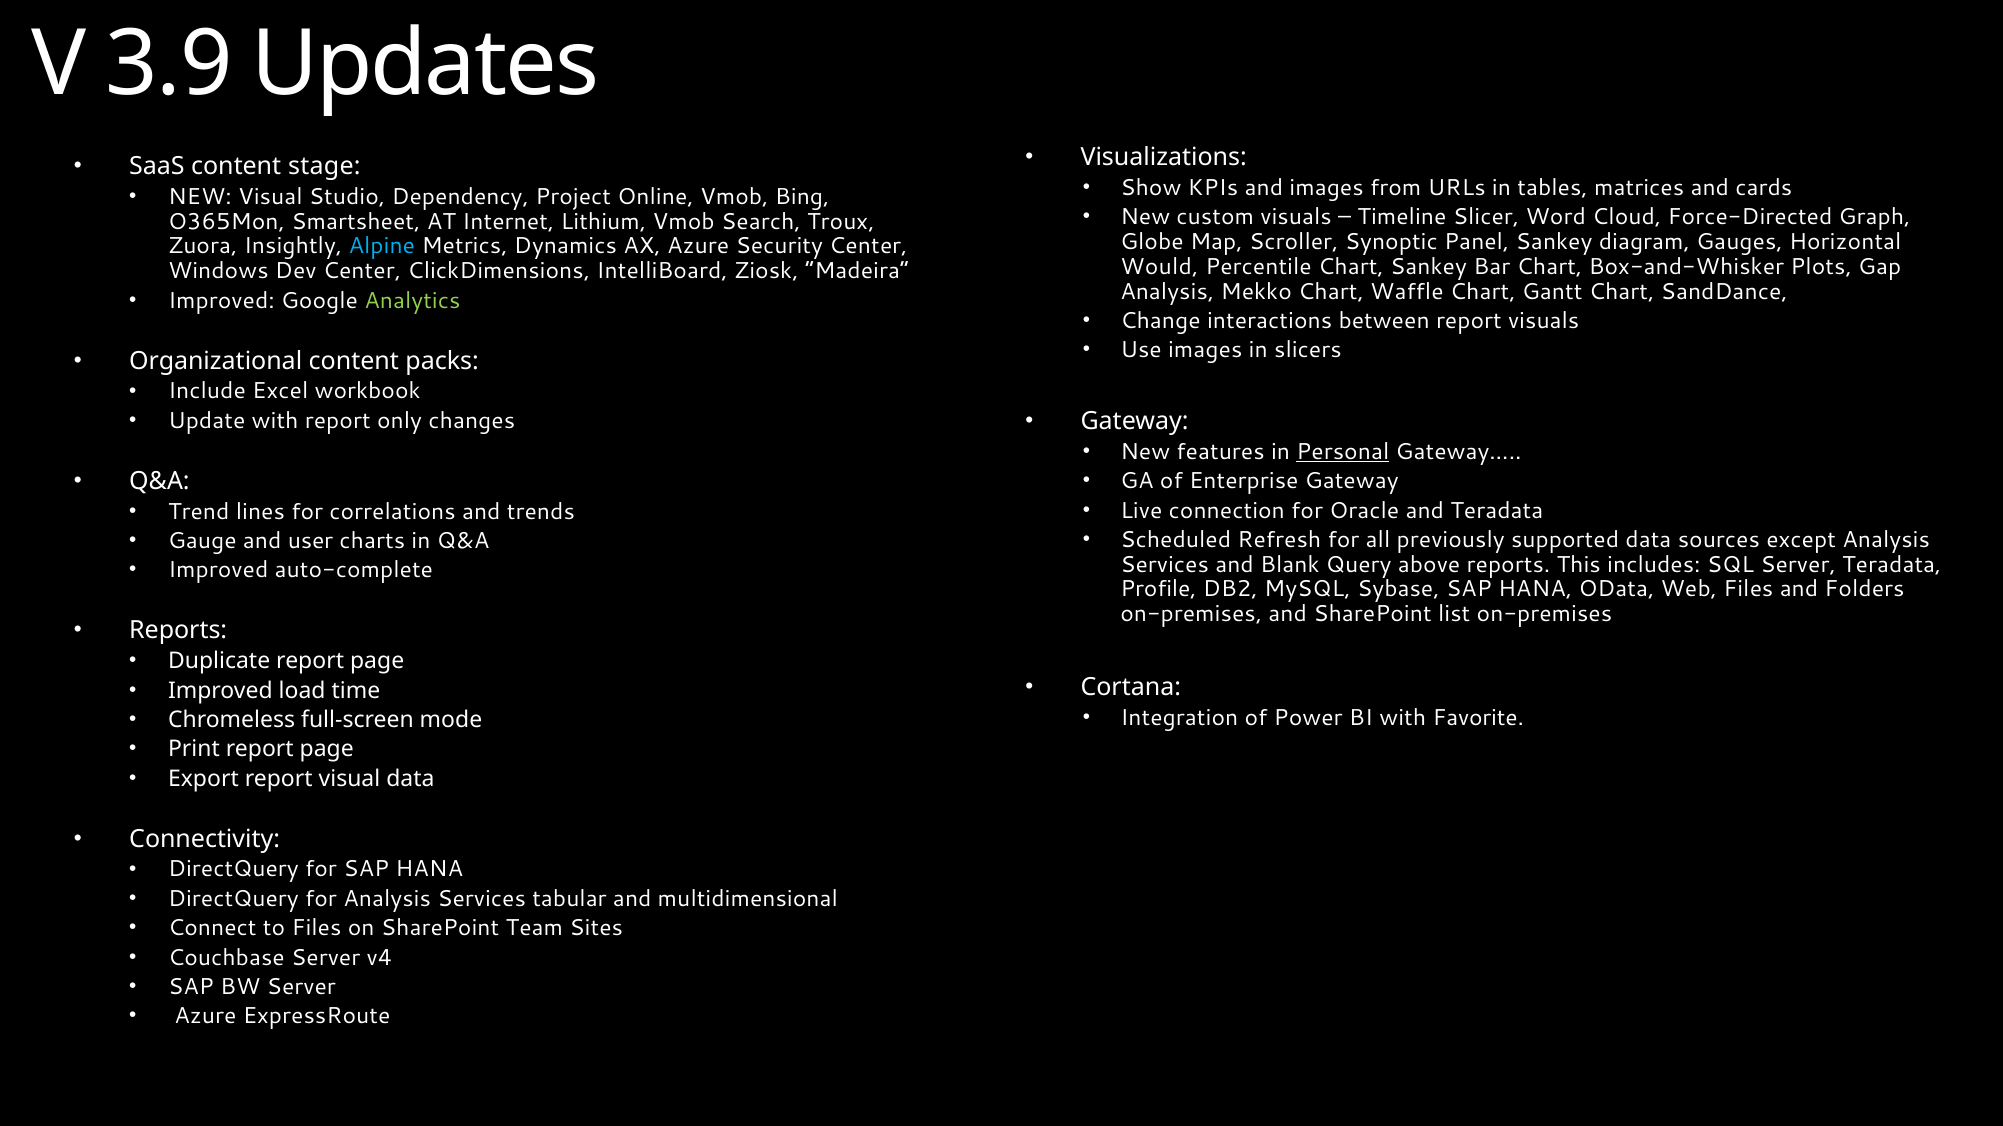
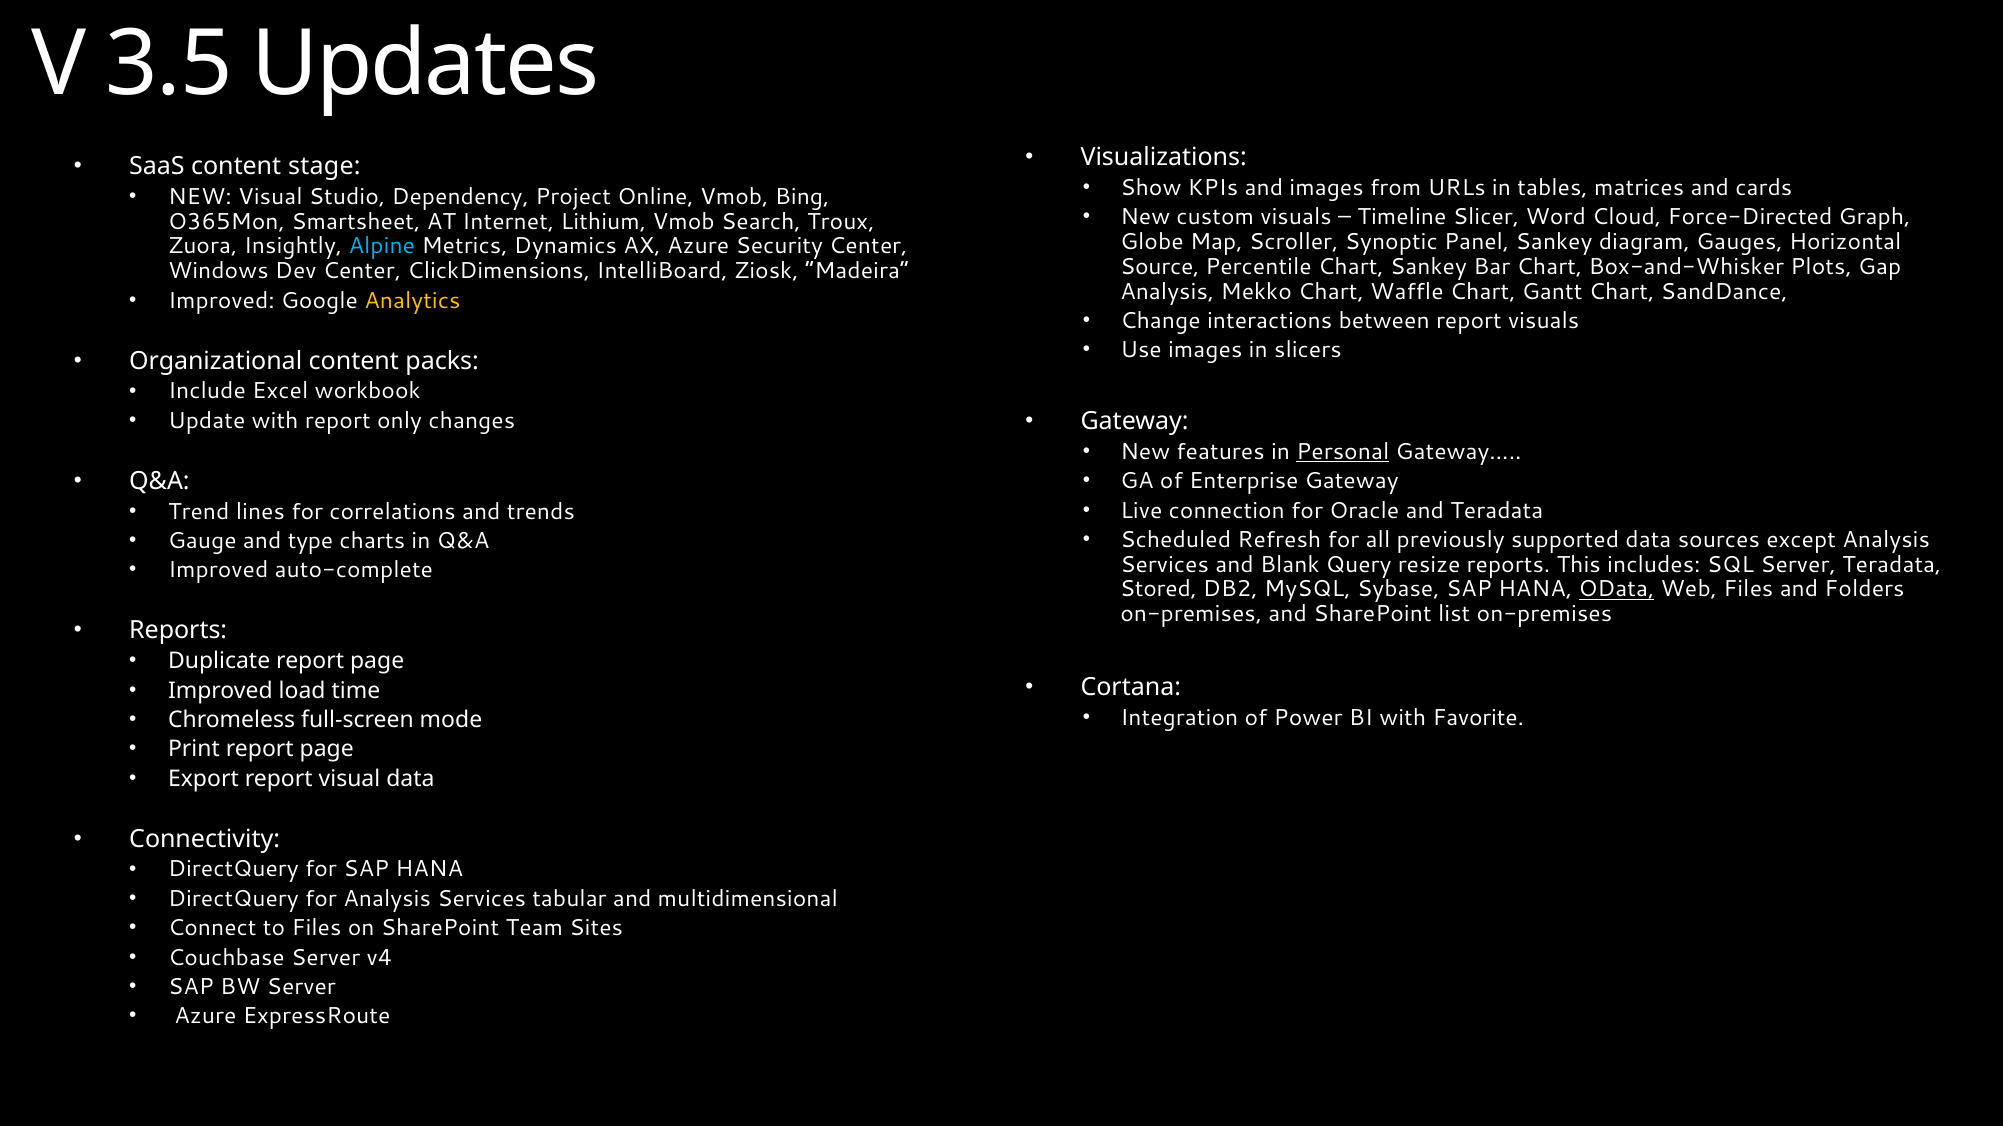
3.9: 3.9 -> 3.5 (169, 64)
Would: Would -> Source (1160, 267)
Analytics colour: light green -> yellow (412, 301)
user: user -> type (311, 541)
above: above -> resize (1429, 565)
Profile: Profile -> Stored (1159, 590)
OData underline: none -> present (1616, 590)
